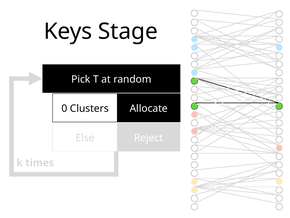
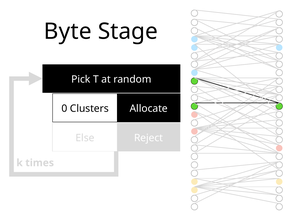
Keys: Keys -> Byte (68, 31)
